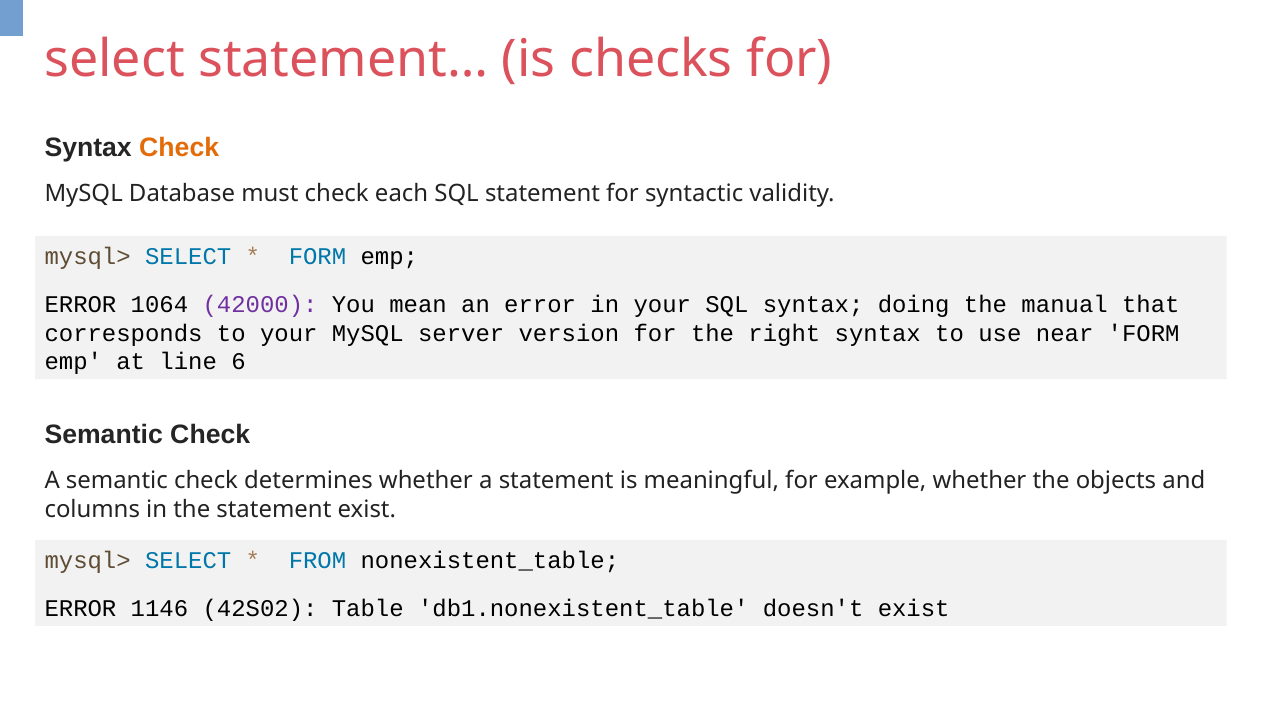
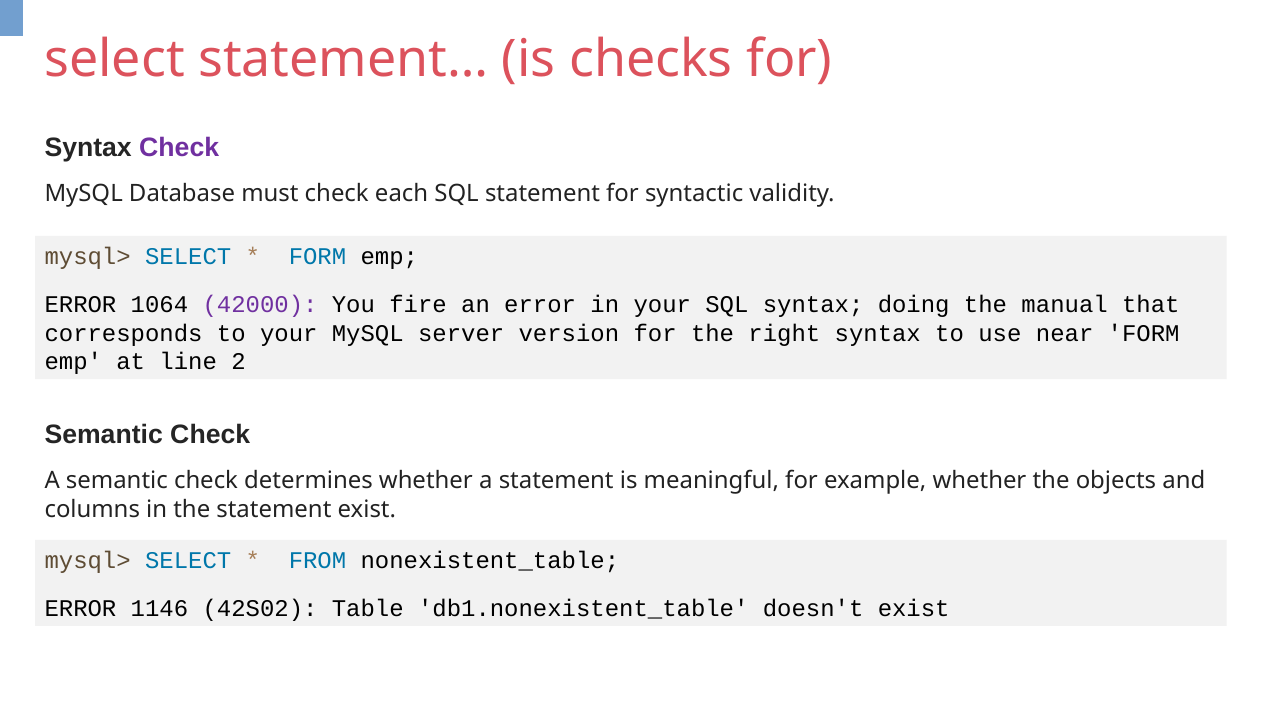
Check colour: orange -> purple (179, 148)
mean: mean -> fire (418, 305)
6: 6 -> 2 (238, 362)
